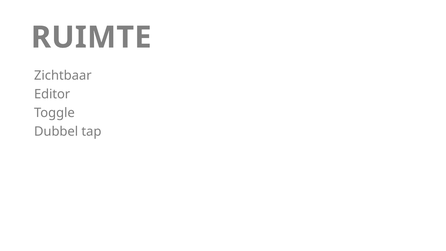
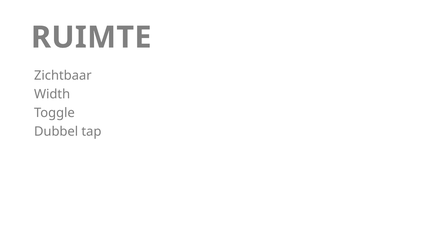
Editor: Editor -> Width (52, 94)
